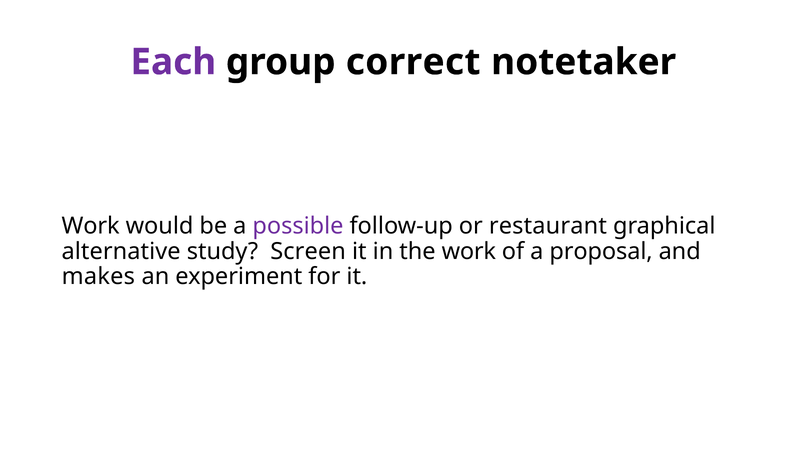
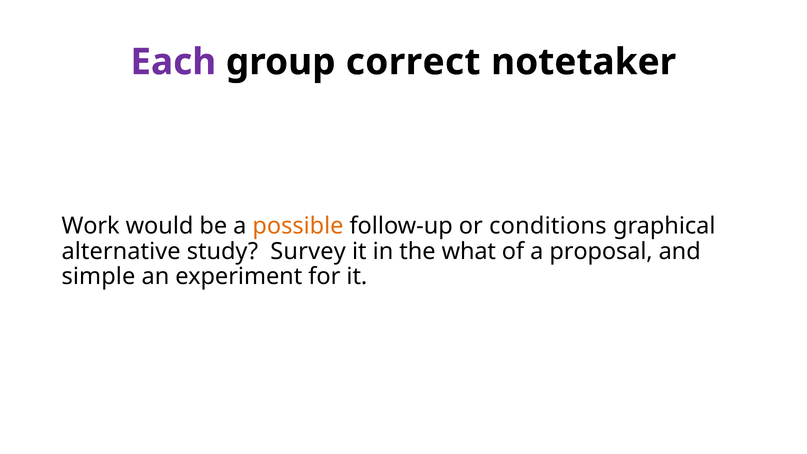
possible colour: purple -> orange (298, 226)
restaurant: restaurant -> conditions (548, 226)
Screen: Screen -> Survey (308, 251)
the work: work -> what (469, 251)
makes: makes -> simple (98, 277)
